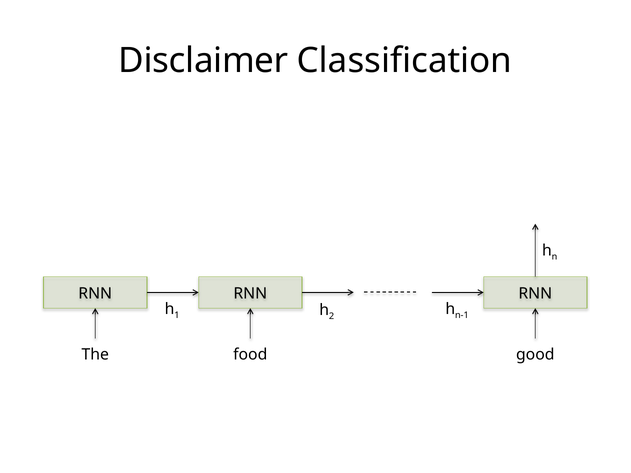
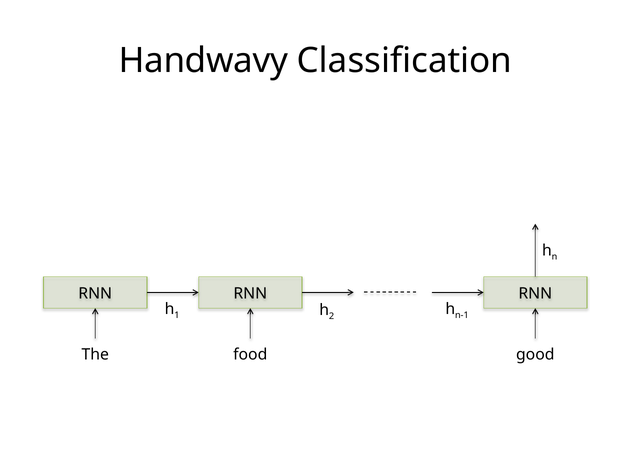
Disclaimer: Disclaimer -> Handwavy (203, 61)
